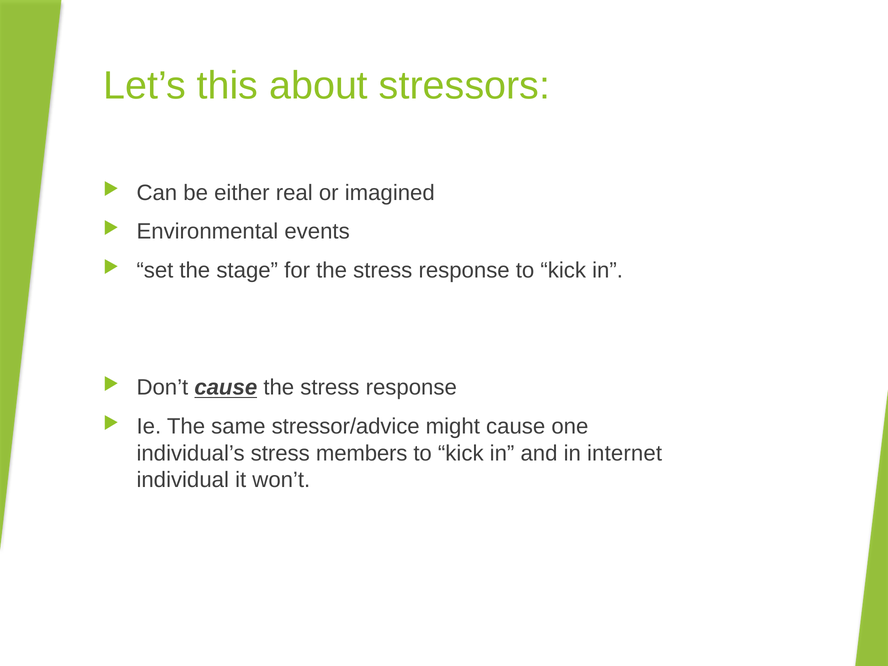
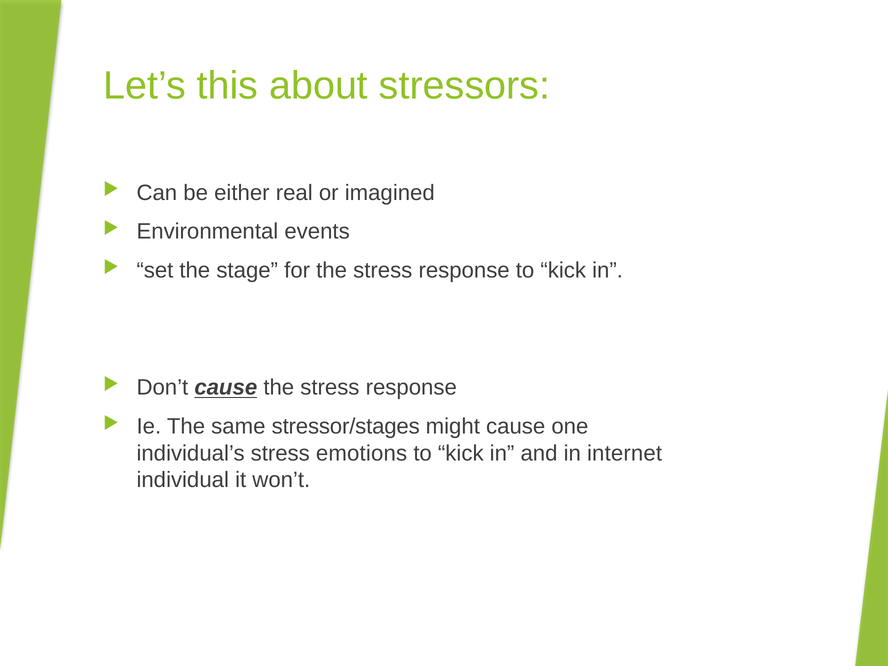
stressor/advice: stressor/advice -> stressor/stages (346, 427)
members: members -> emotions (362, 453)
